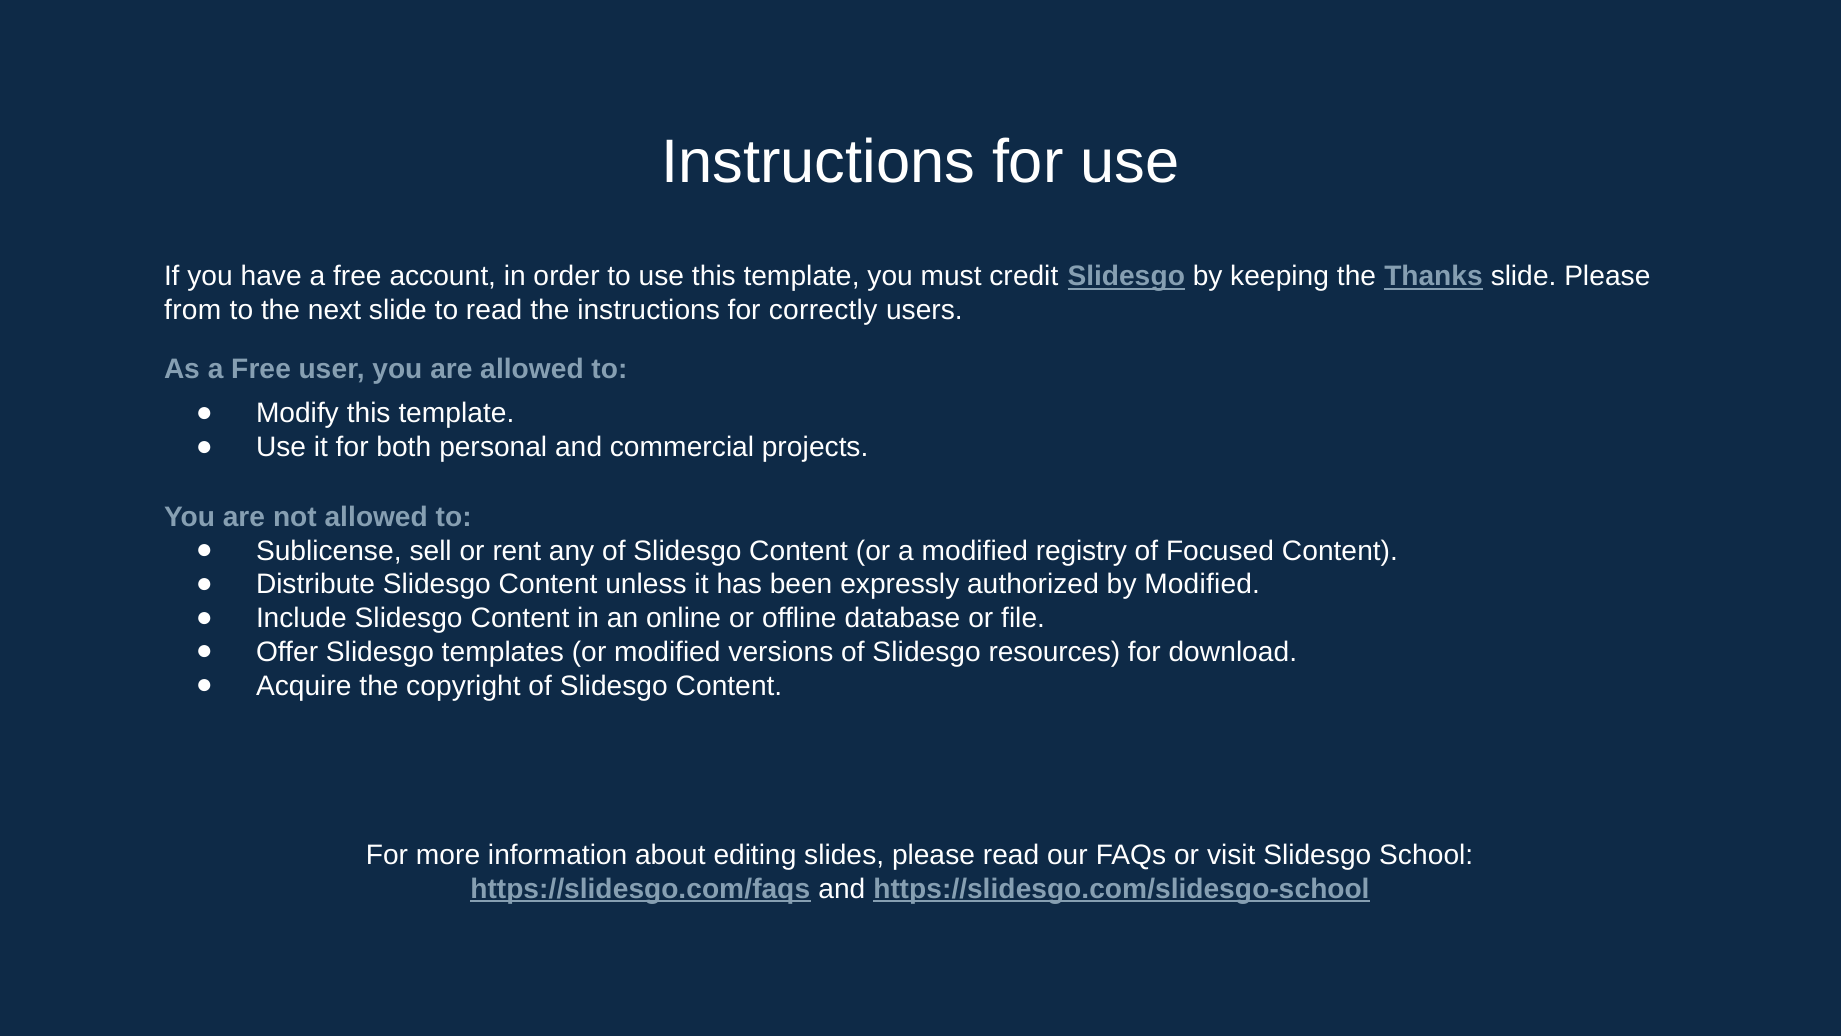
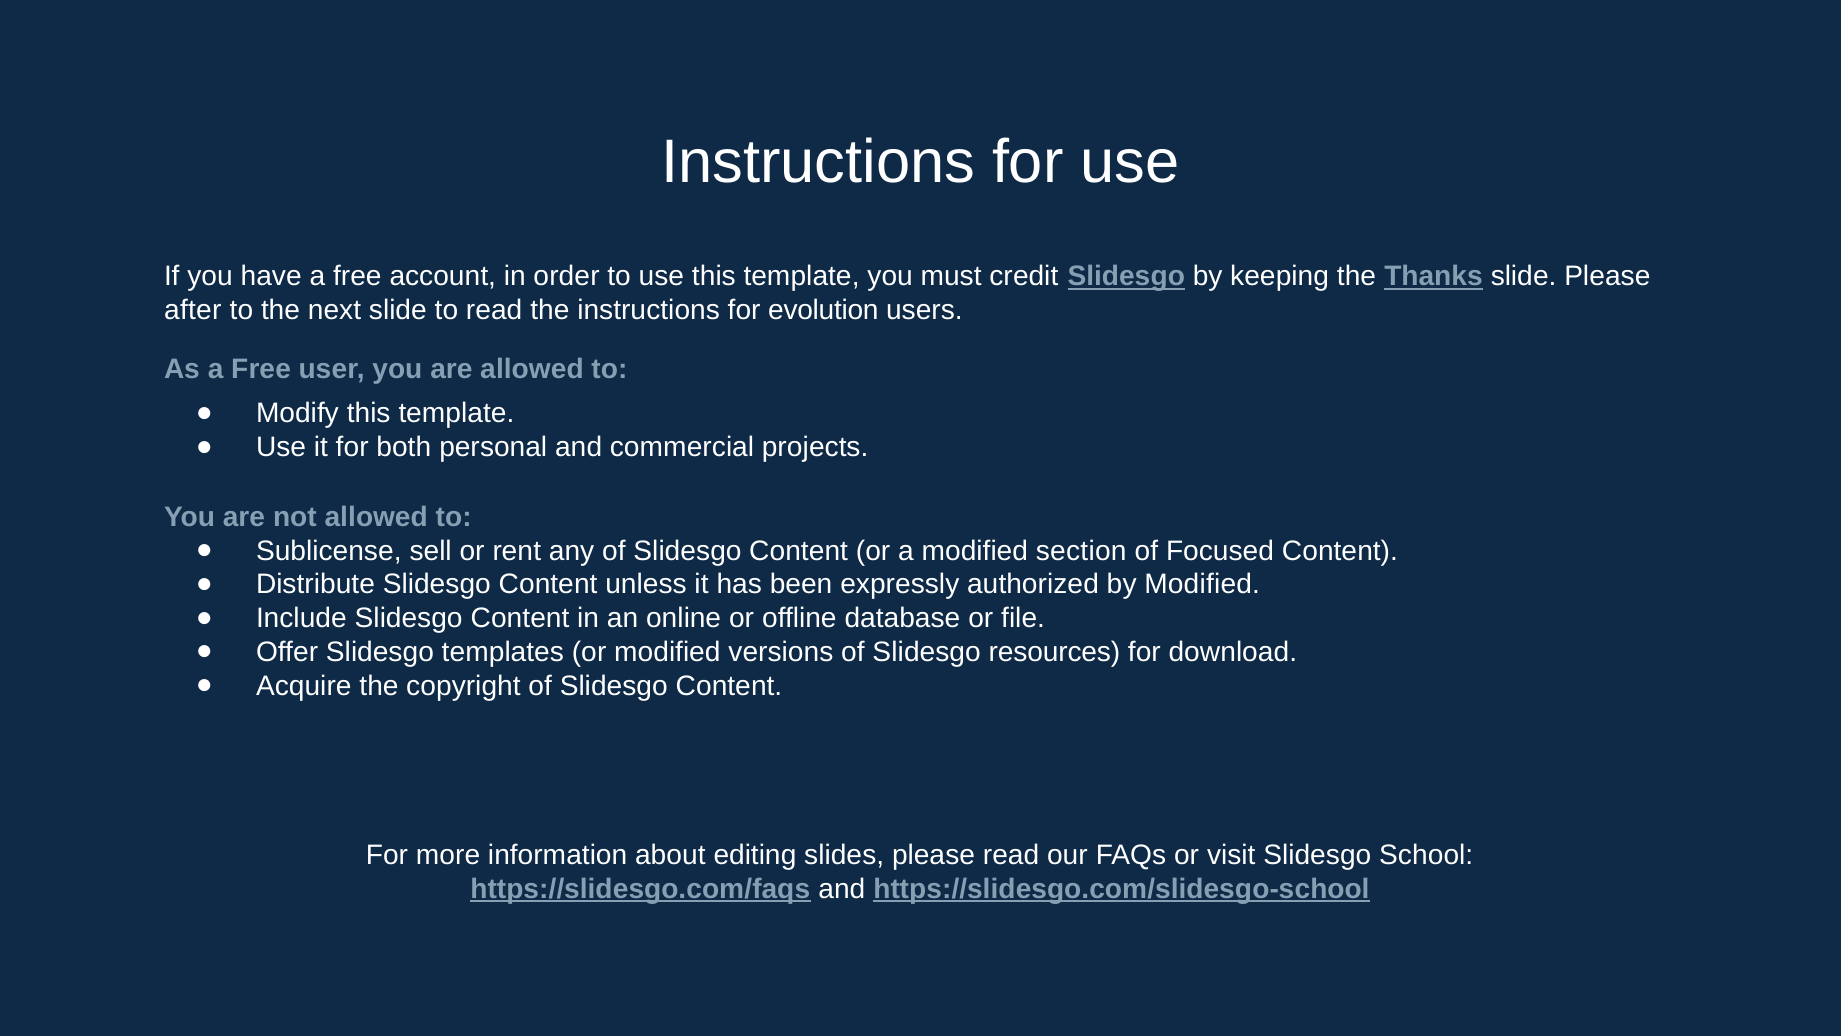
from: from -> after (193, 310)
correctly: correctly -> evolution (823, 310)
registry: registry -> section (1081, 551)
